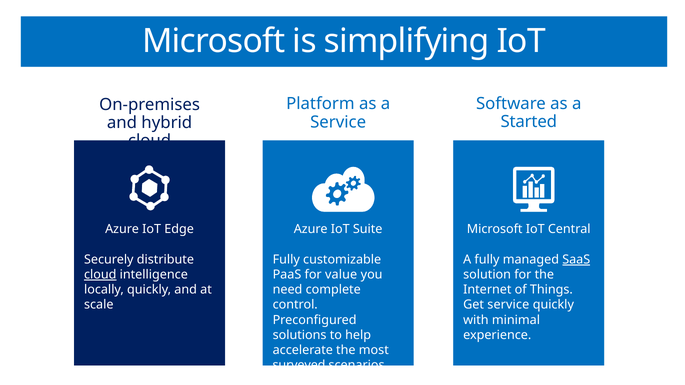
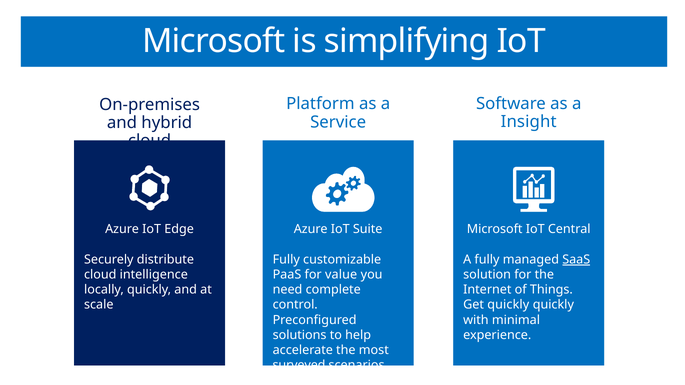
Started: Started -> Insight (529, 122)
cloud underline: present -> none (100, 275)
Get service: service -> quickly (508, 305)
